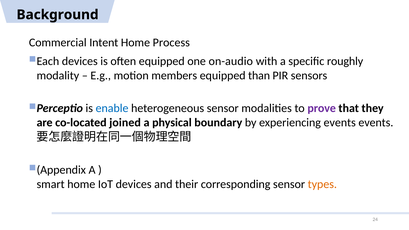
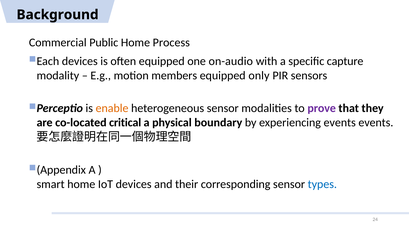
Intent: Intent -> Public (104, 43)
roughly: roughly -> capture (345, 61)
than: than -> only (259, 75)
enable colour: blue -> orange (112, 108)
joined: joined -> critical (125, 123)
types colour: orange -> blue (322, 184)
